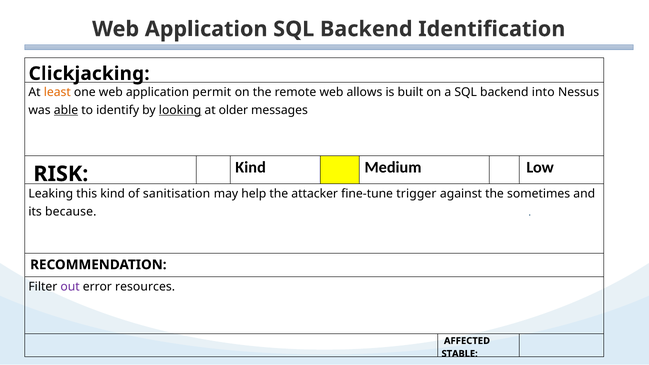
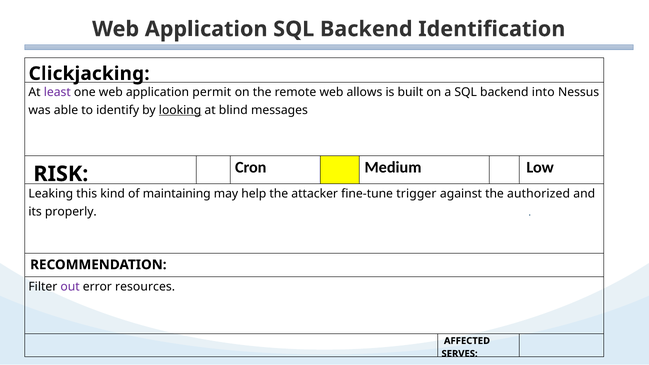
least colour: orange -> purple (57, 92)
able underline: present -> none (66, 110)
older: older -> blind (233, 110)
Kind: Kind -> Cron (251, 167)
sanitisation: sanitisation -> maintaining (177, 194)
sometimes: sometimes -> authorized (539, 194)
because: because -> properly (71, 212)
STABLE: STABLE -> SERVES (460, 354)
